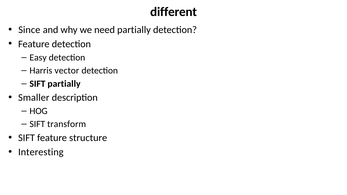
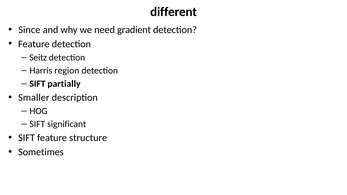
need partially: partially -> gradient (134, 30)
Easy: Easy -> Seitz (38, 57)
vector: vector -> region (67, 71)
transform: transform -> significant (67, 124)
Interesting: Interesting -> Sometimes (41, 152)
